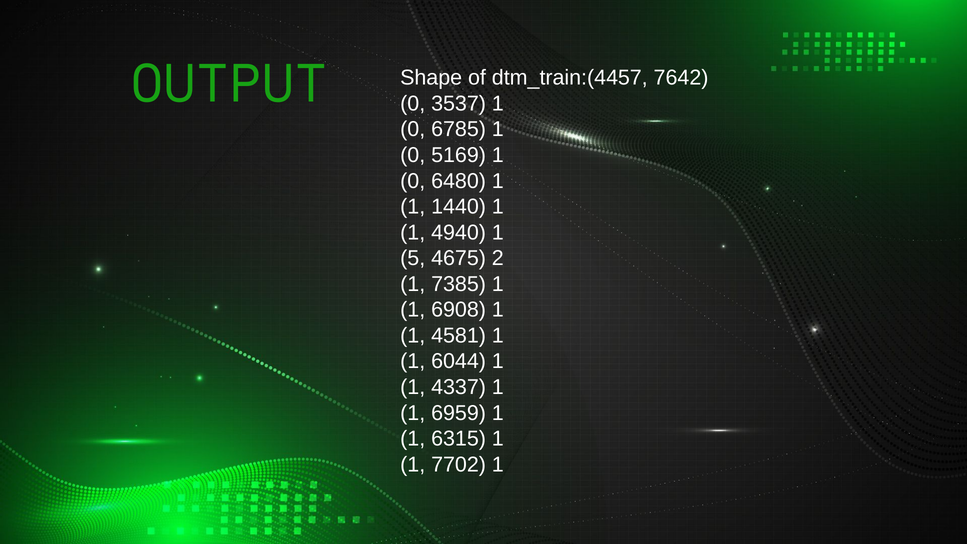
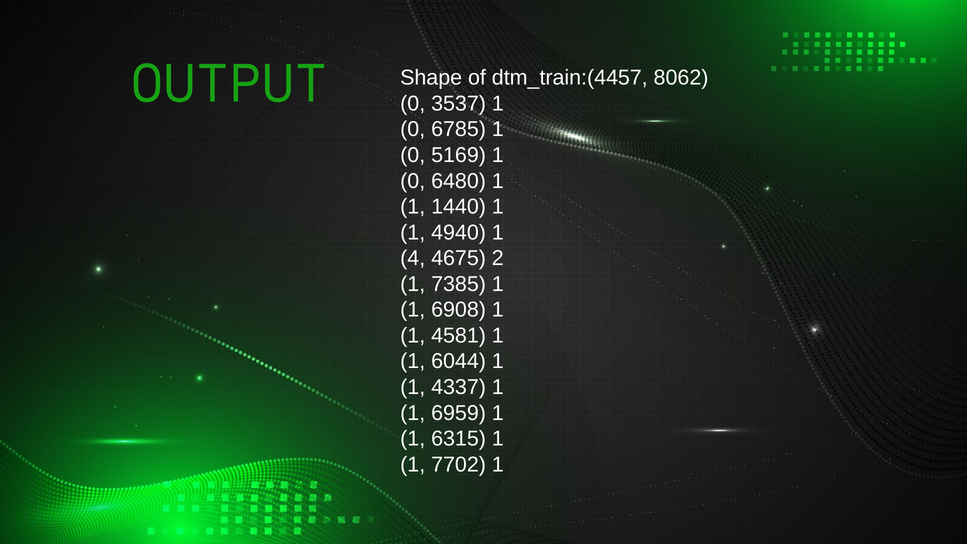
7642: 7642 -> 8062 (681, 78)
5: 5 -> 4 (413, 258)
